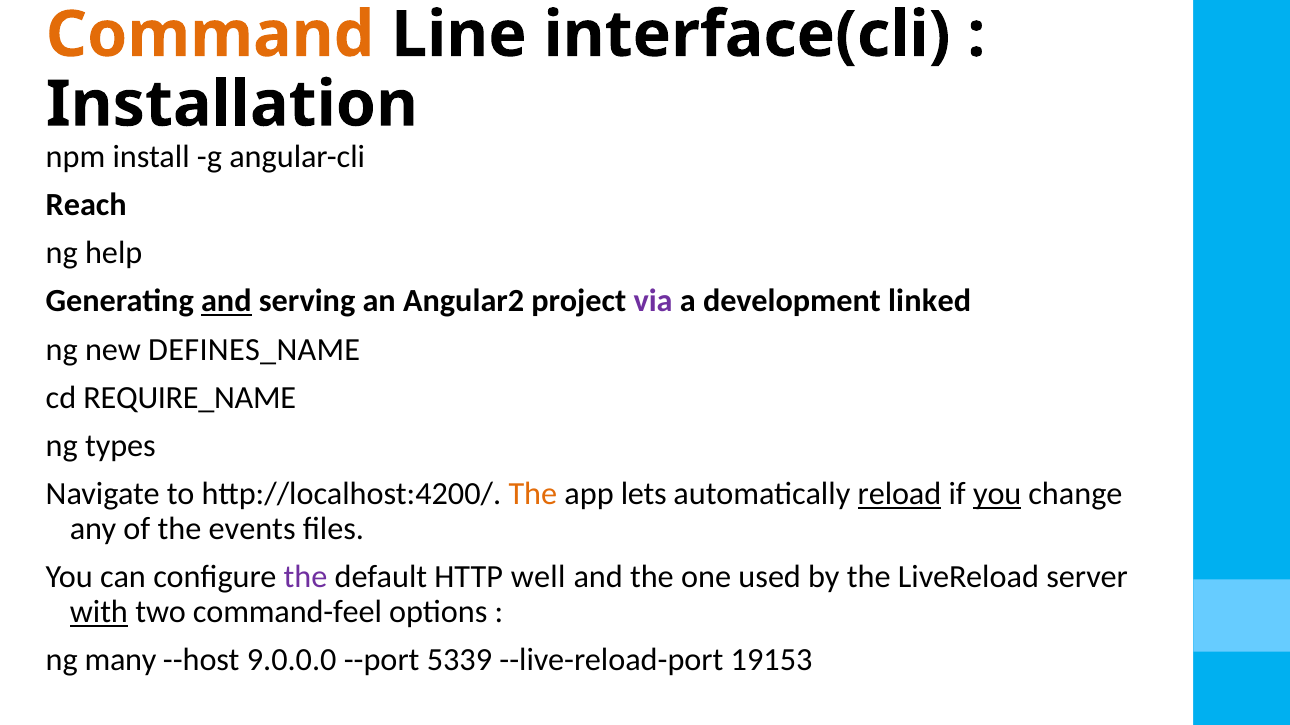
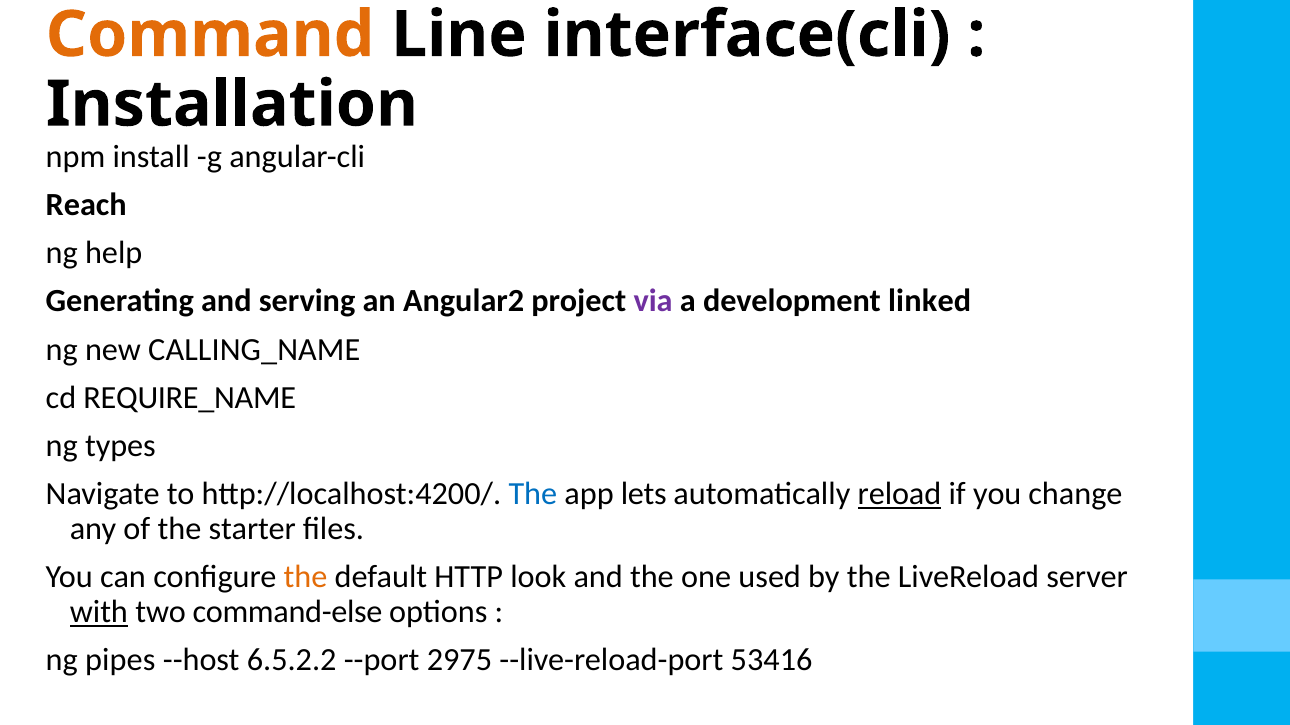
and underline: present -> none (226, 302)
DEFINES_NAME: DEFINES_NAME -> CALLING_NAME (254, 350)
The colour: orange -> blue (533, 495)
you underline: present -> none (997, 495)
events: events -> starter (252, 529)
the colour: purple -> orange (306, 578)
well: well -> look (538, 578)
command-feel: command-feel -> command-else (288, 612)
many: many -> pipes (120, 661)
9.0.0.0: 9.0.0.0 -> 6.5.2.2 (292, 661)
5339: 5339 -> 2975 (459, 661)
19153: 19153 -> 53416 (772, 661)
